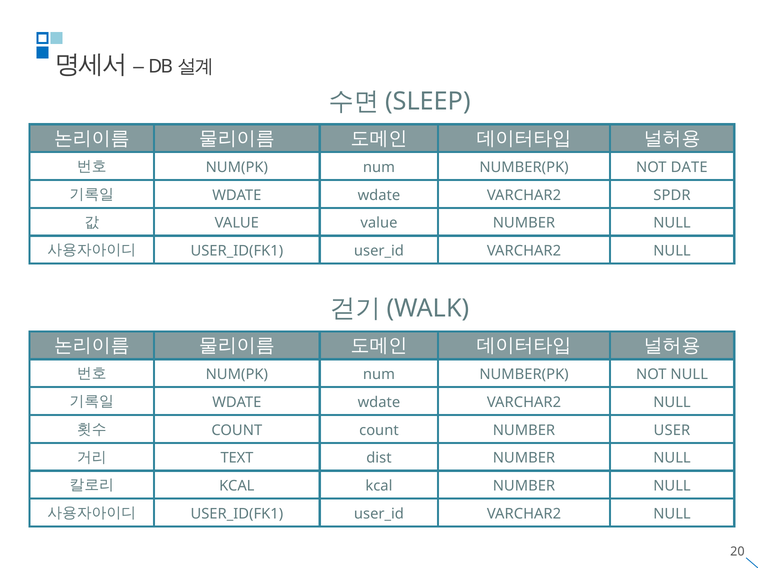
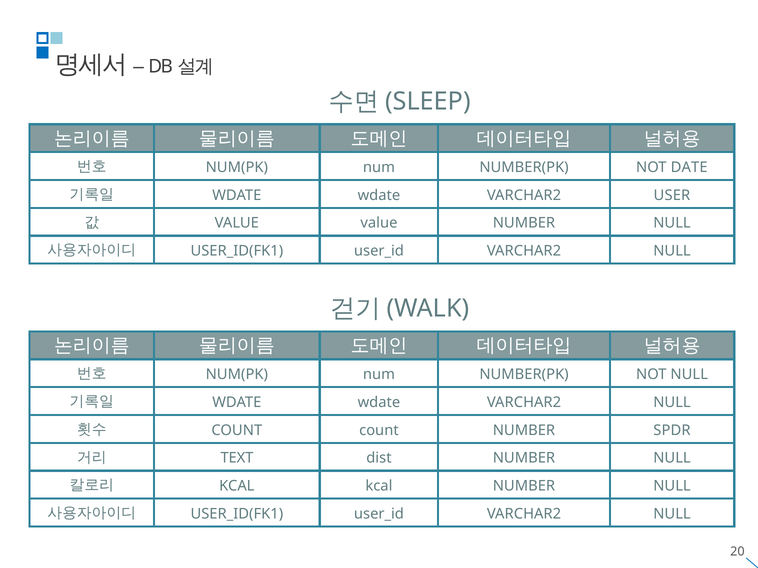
SPDR: SPDR -> USER (672, 195)
USER: USER -> SPDR (672, 431)
